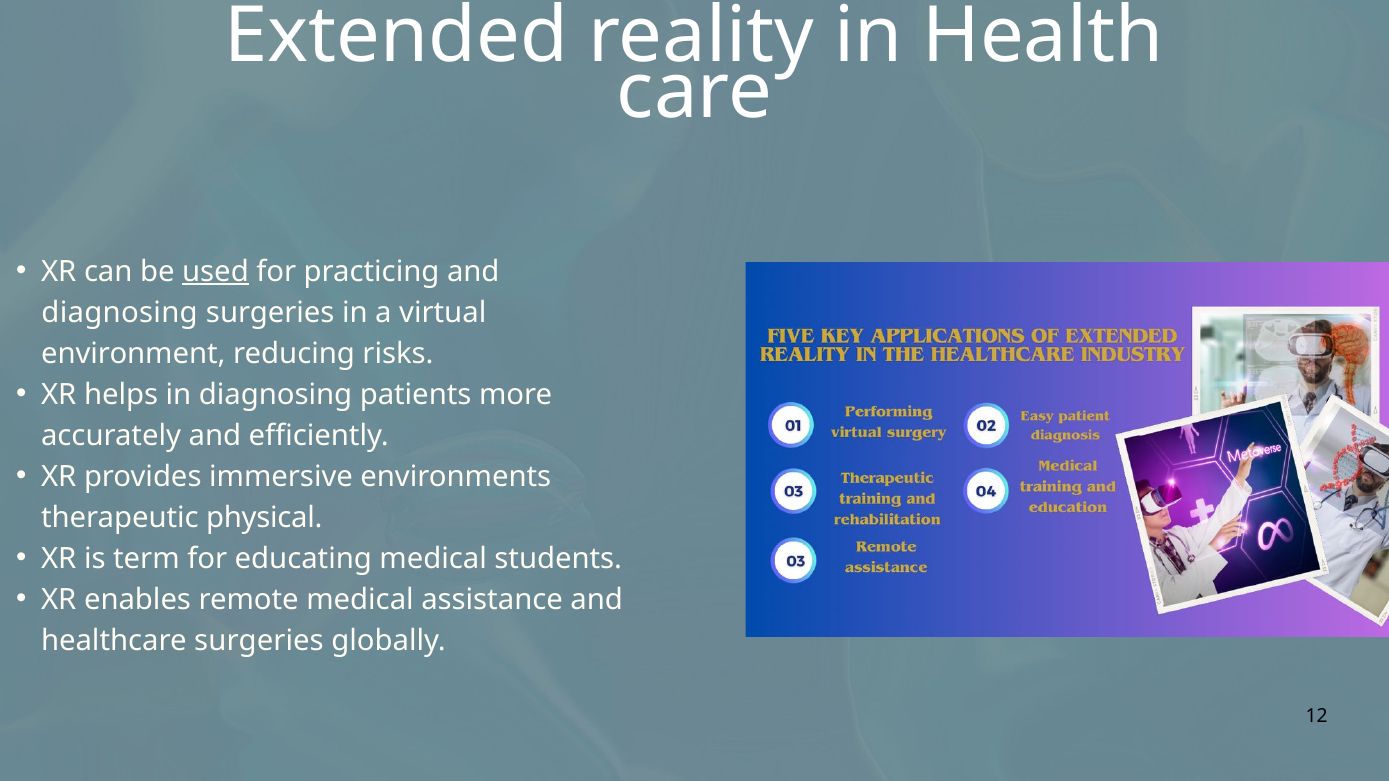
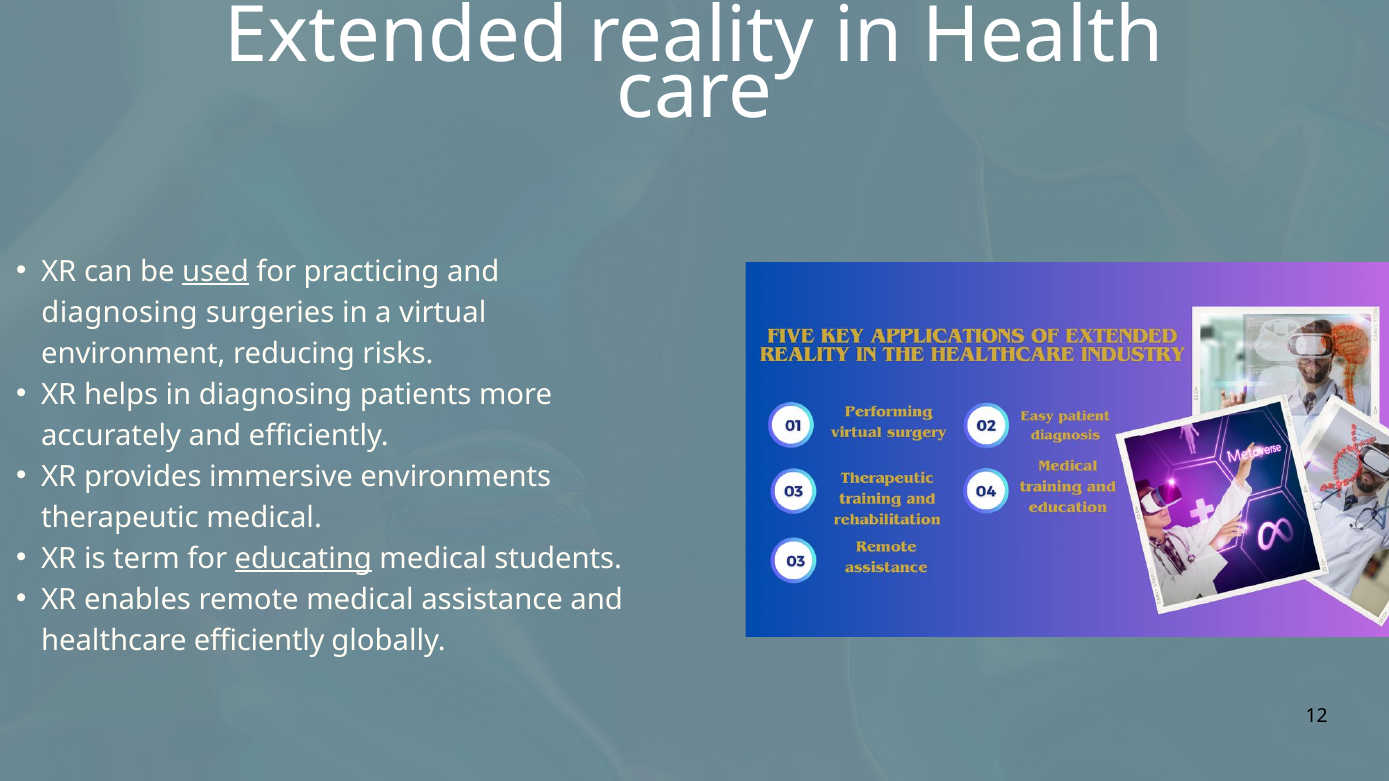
therapeutic physical: physical -> medical (264, 518)
educating underline: none -> present (303, 559)
healthcare surgeries: surgeries -> efficiently (259, 641)
